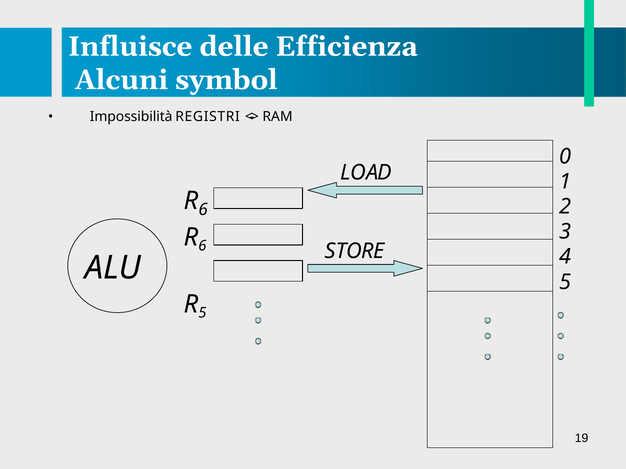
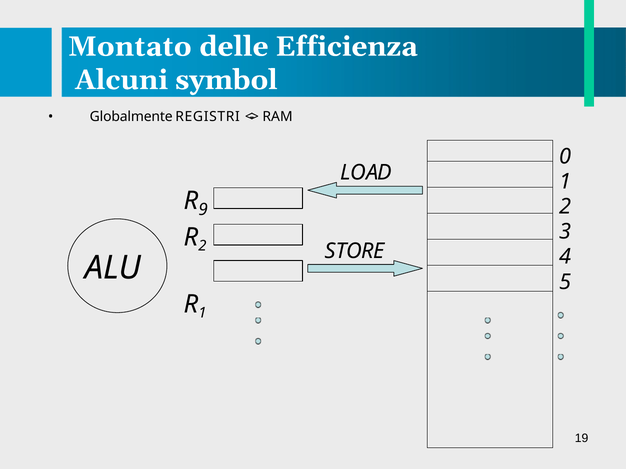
Influisce: Influisce -> Montato (130, 47)
Impossibilità: Impossibilità -> Globalmente (131, 117)
6: 6 -> 9 (203, 210)
6: 6 -> 2 (202, 246)
R 5: 5 -> 1 (202, 313)
